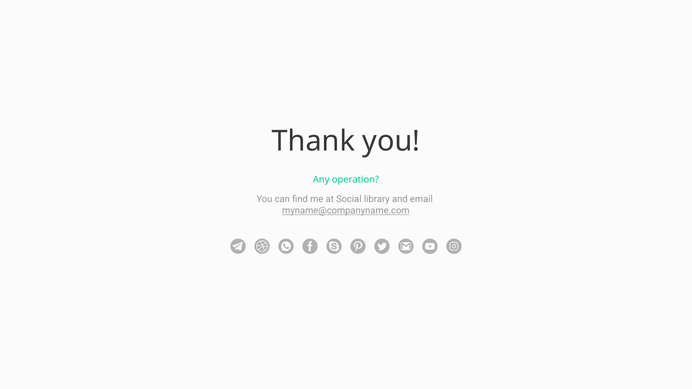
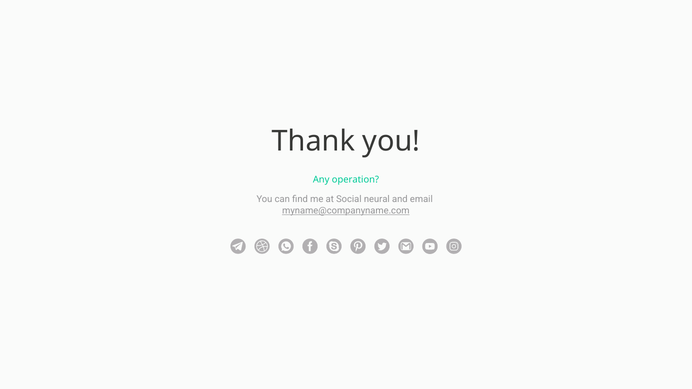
library: library -> neural (377, 199)
